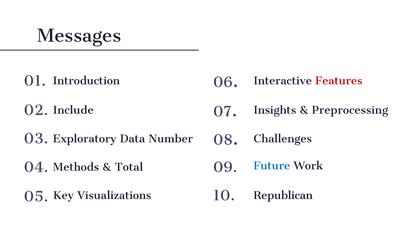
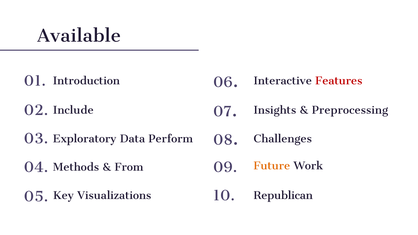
Messages: Messages -> Available (79, 36)
Number: Number -> Perform (171, 139)
Future colour: blue -> orange (272, 166)
Total: Total -> From (129, 167)
